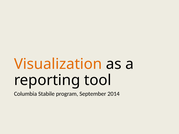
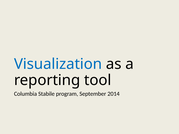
Visualization colour: orange -> blue (58, 64)
